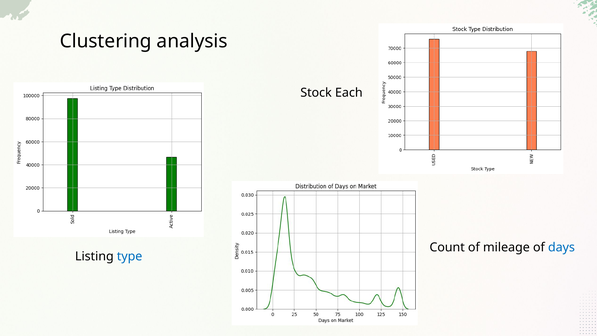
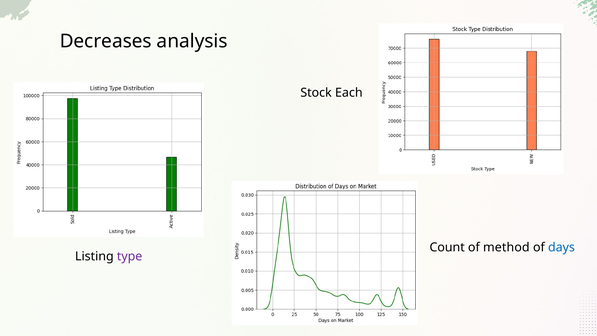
Clustering: Clustering -> Decreases (106, 41)
mileage: mileage -> method (506, 247)
type colour: blue -> purple (130, 256)
